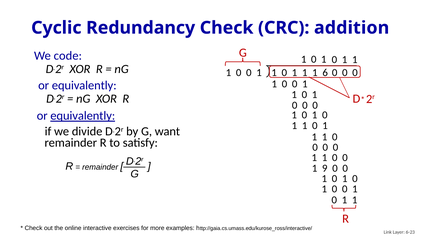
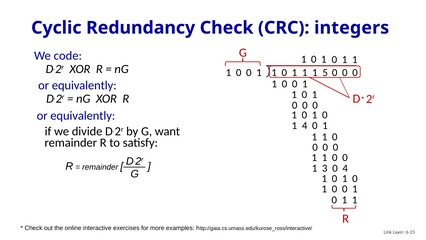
addition: addition -> integers (352, 28)
6: 6 -> 5 (325, 73)
equivalently underline: present -> none (83, 116)
1: 1 -> 4 (305, 125)
9: 9 -> 3 (325, 168)
0: 0 -> 4 (345, 168)
